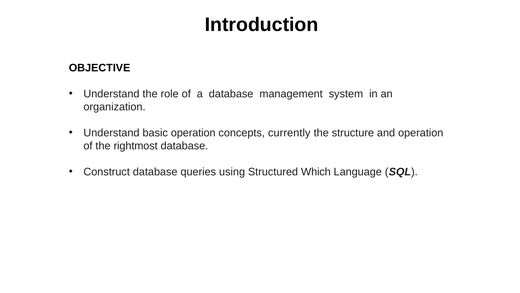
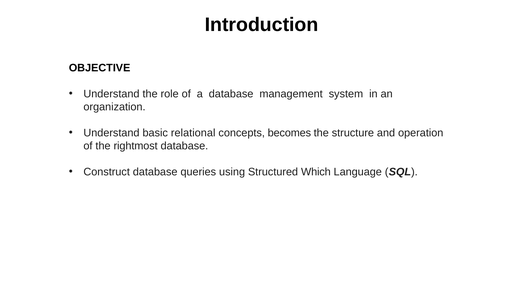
basic operation: operation -> relational (193, 133)
currently: currently -> becomes (289, 133)
